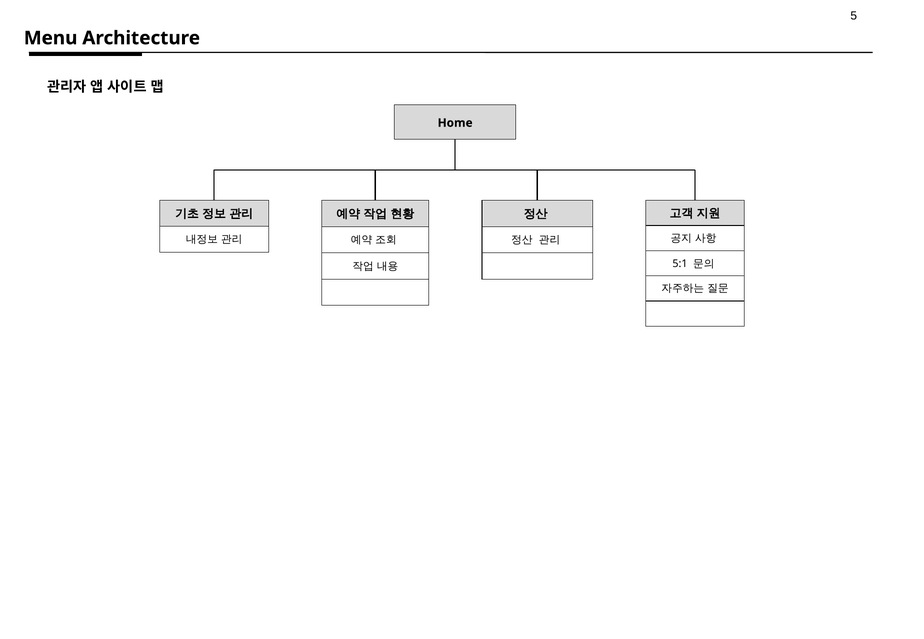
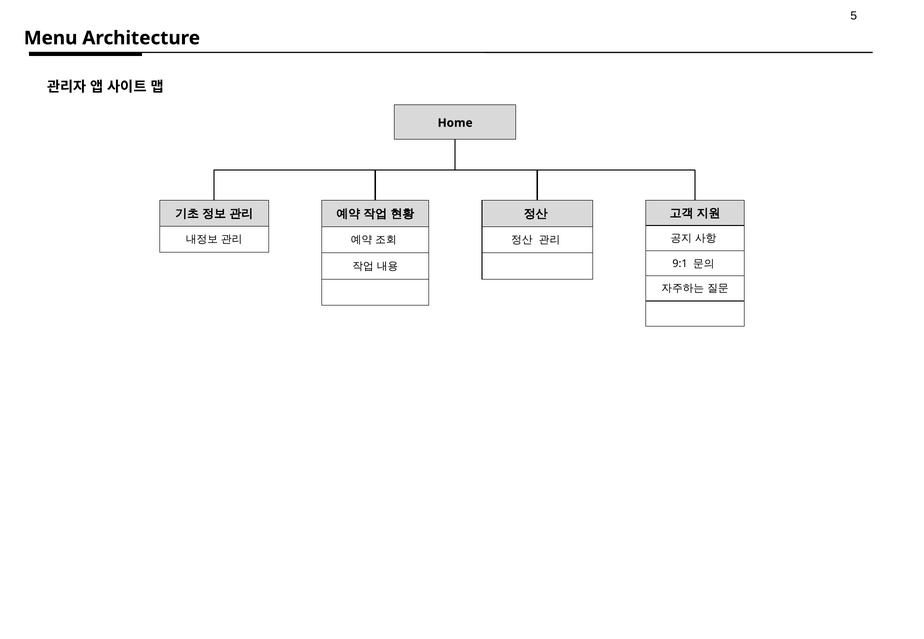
5:1: 5:1 -> 9:1 (680, 264)
